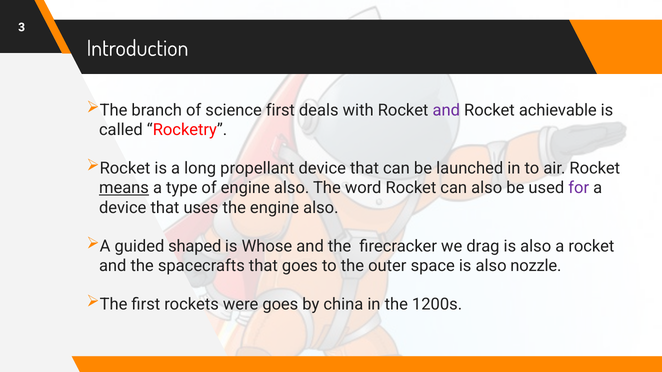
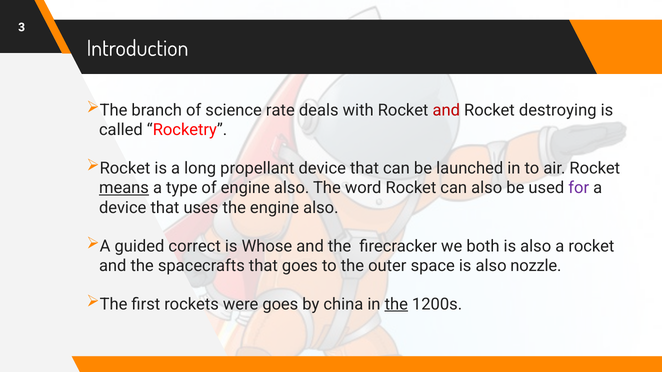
science first: first -> rate (280, 110)
and colour: purple -> red (446, 110)
achievable: achievable -> destroying (558, 110)
shaped: shaped -> correct (195, 246)
drag: drag -> both (483, 246)
the underline: none -> present (396, 304)
